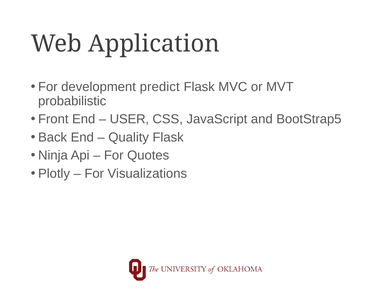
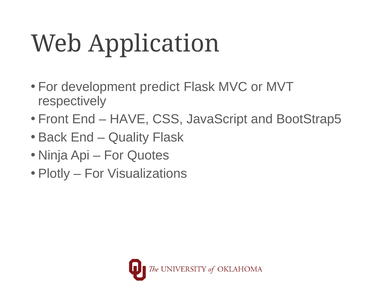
probabilistic: probabilistic -> respectively (72, 101)
USER: USER -> HAVE (129, 119)
